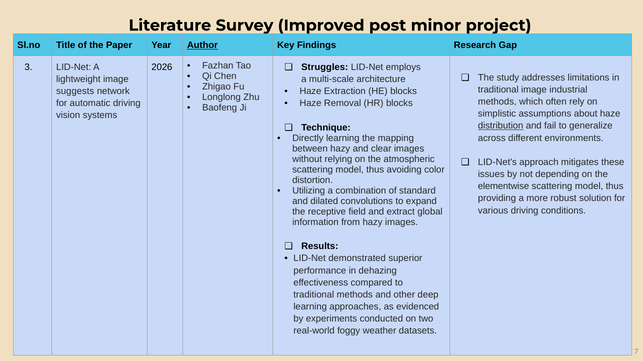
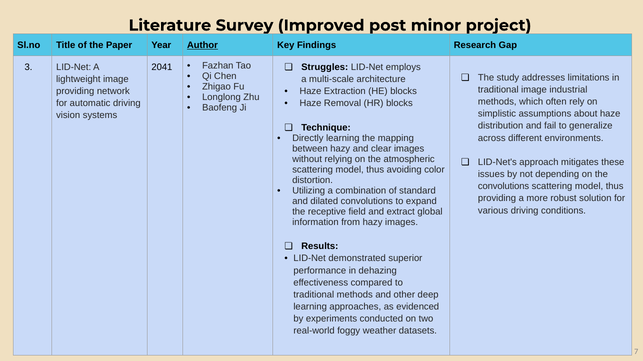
2026: 2026 -> 2041 (162, 67)
suggests: suggests -> providing (75, 91)
distribution underline: present -> none (501, 126)
elementwise: elementwise -> convolutions (504, 187)
